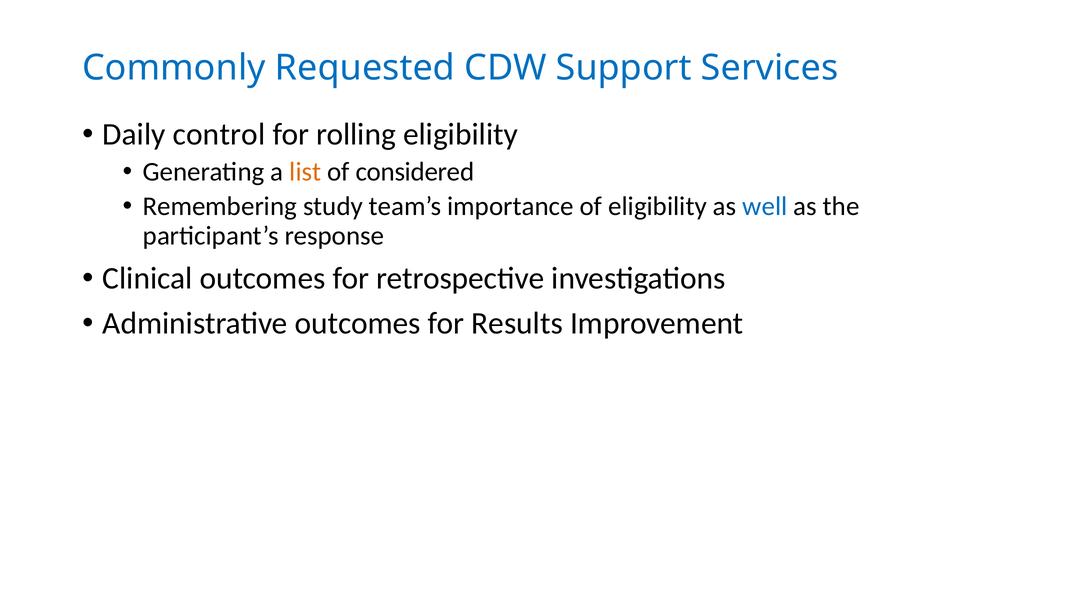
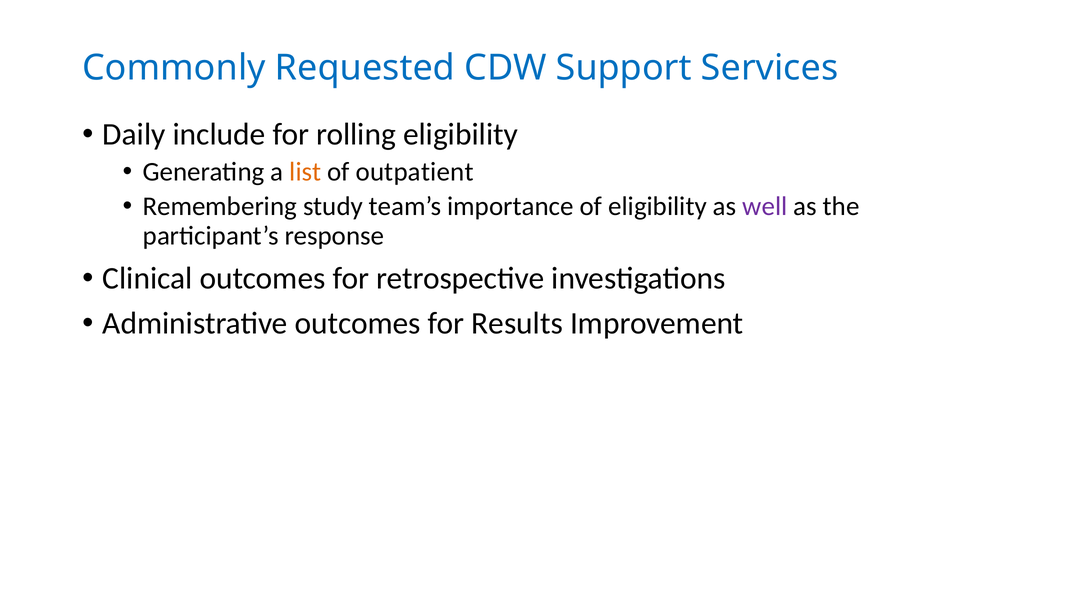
control: control -> include (219, 135)
considered: considered -> outpatient (415, 172)
well colour: blue -> purple (765, 206)
